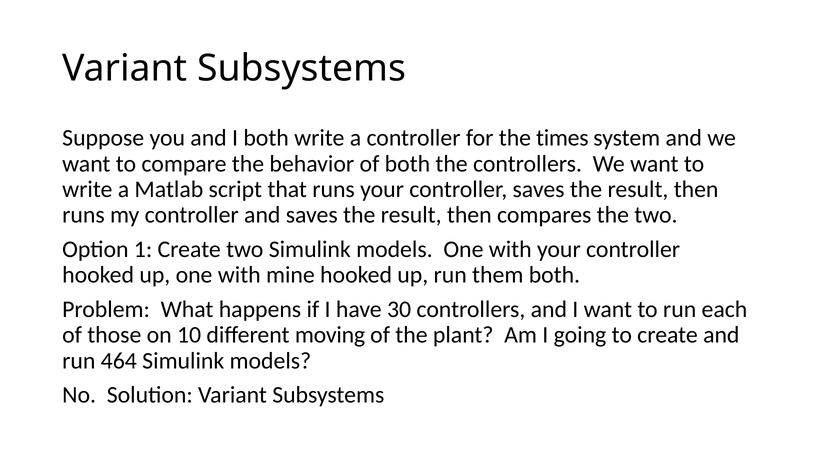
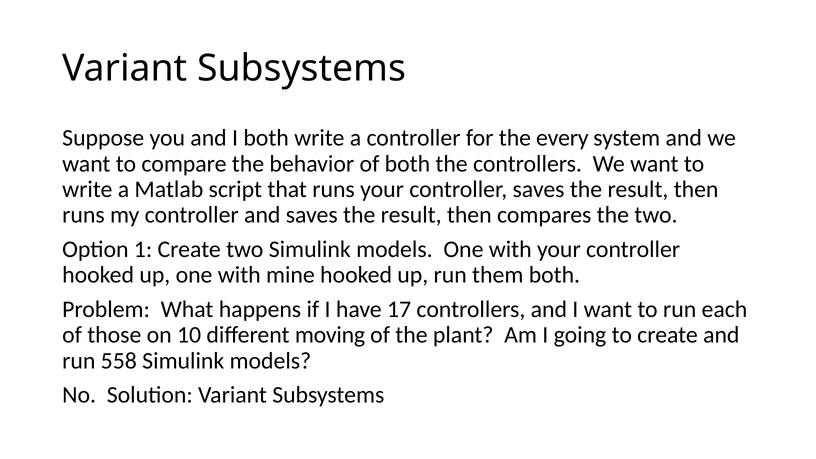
times: times -> every (562, 138)
30: 30 -> 17 (399, 309)
464: 464 -> 558 (119, 361)
